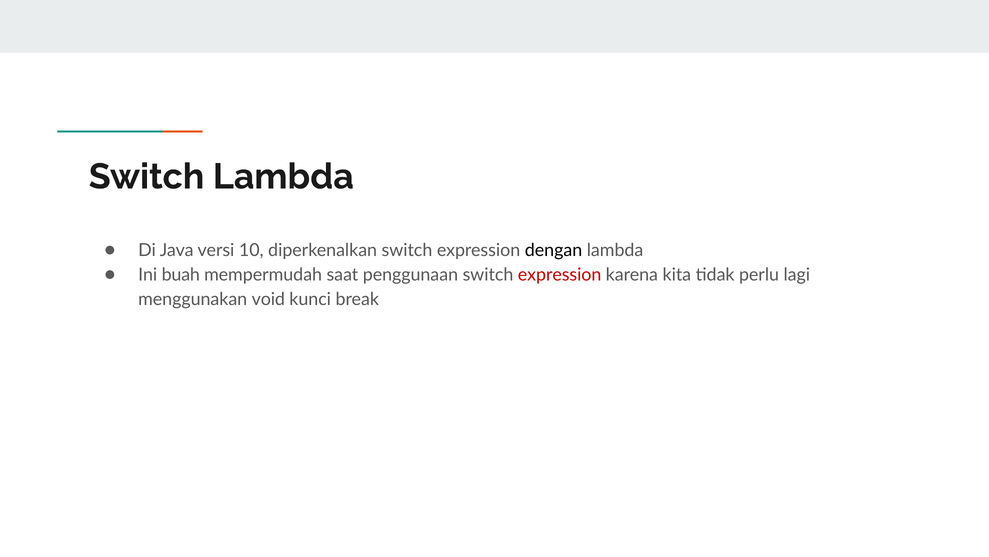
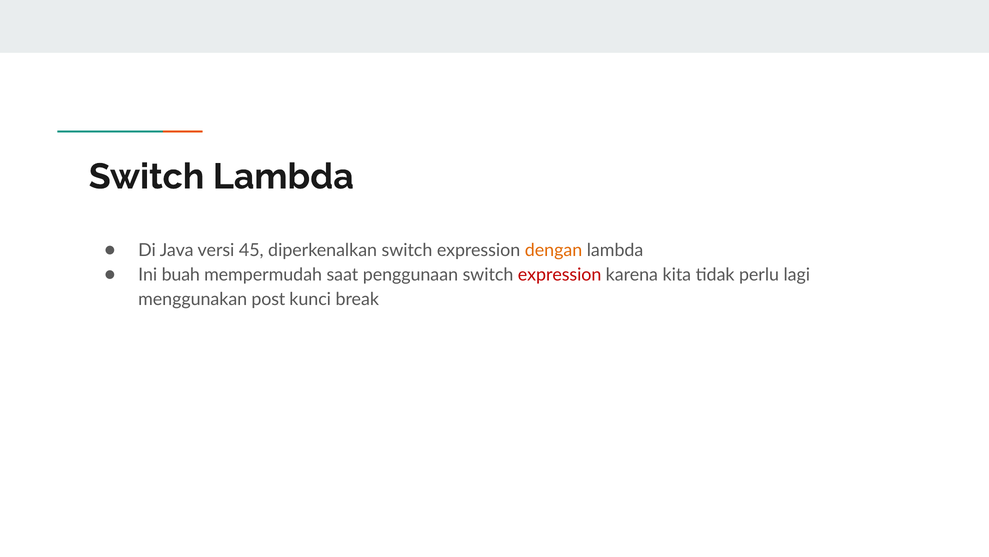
10: 10 -> 45 (251, 250)
dengan colour: black -> orange (554, 250)
void: void -> post (268, 299)
